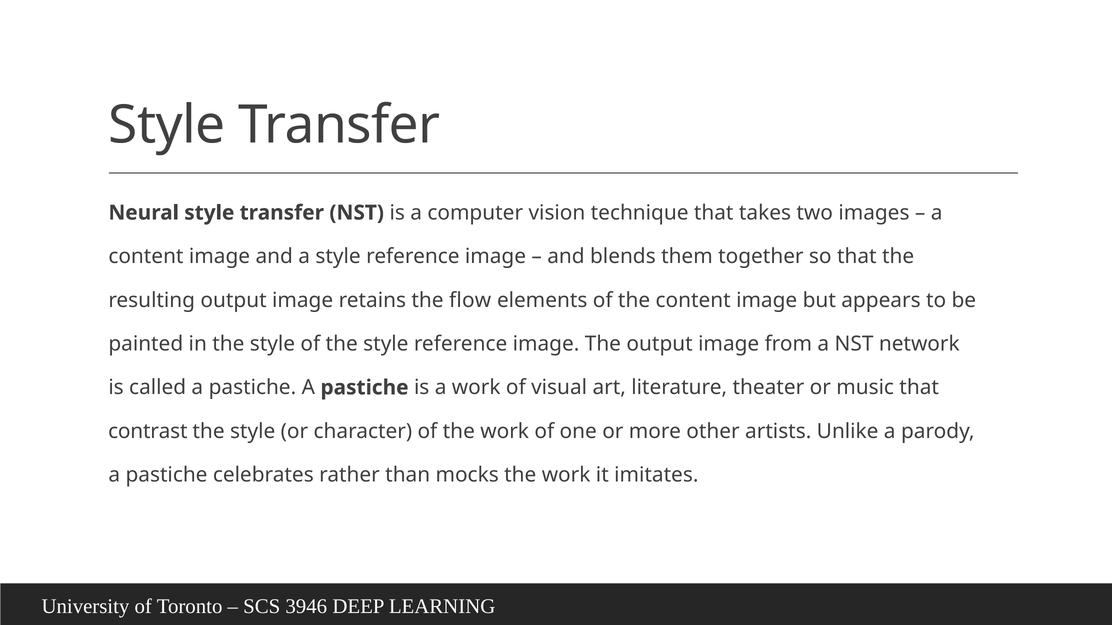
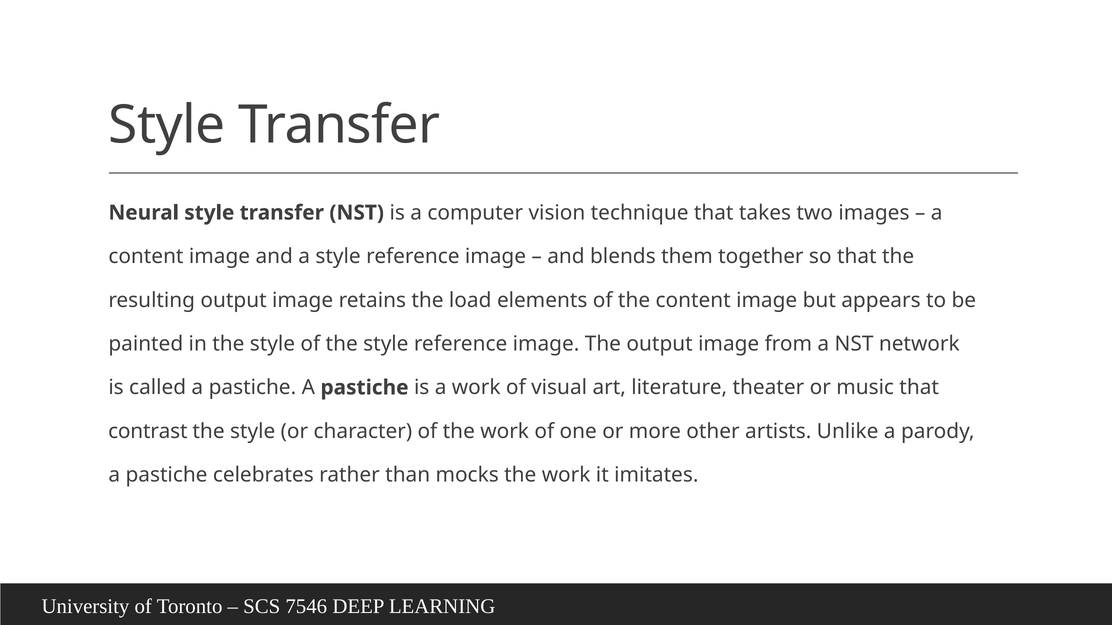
flow: flow -> load (470, 300)
3946: 3946 -> 7546 (306, 607)
